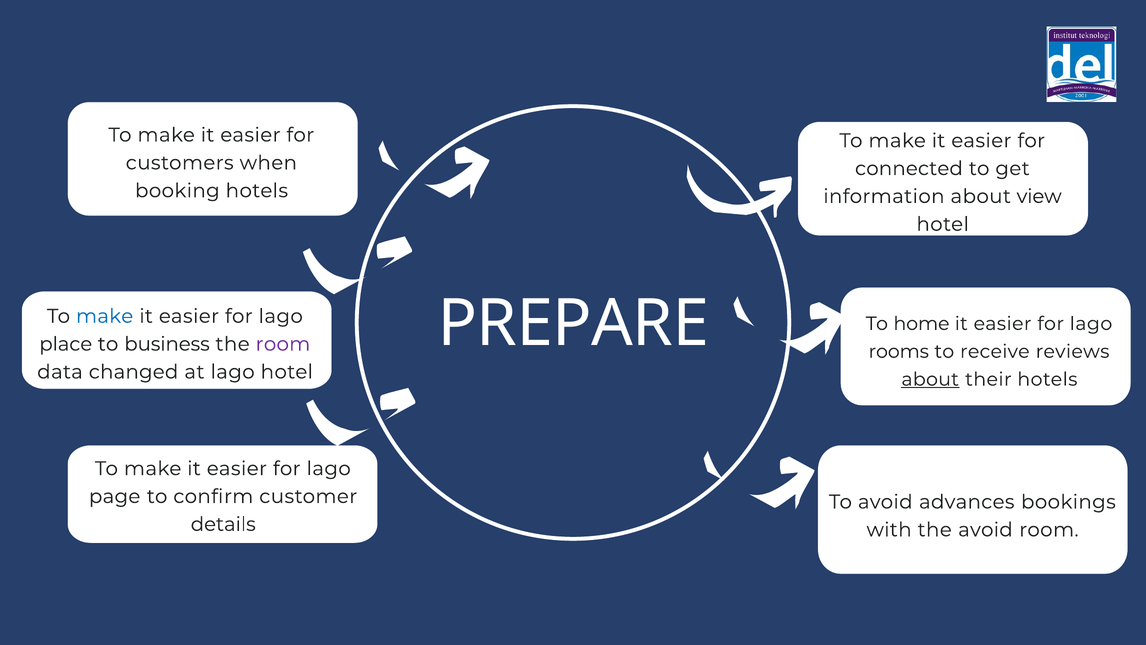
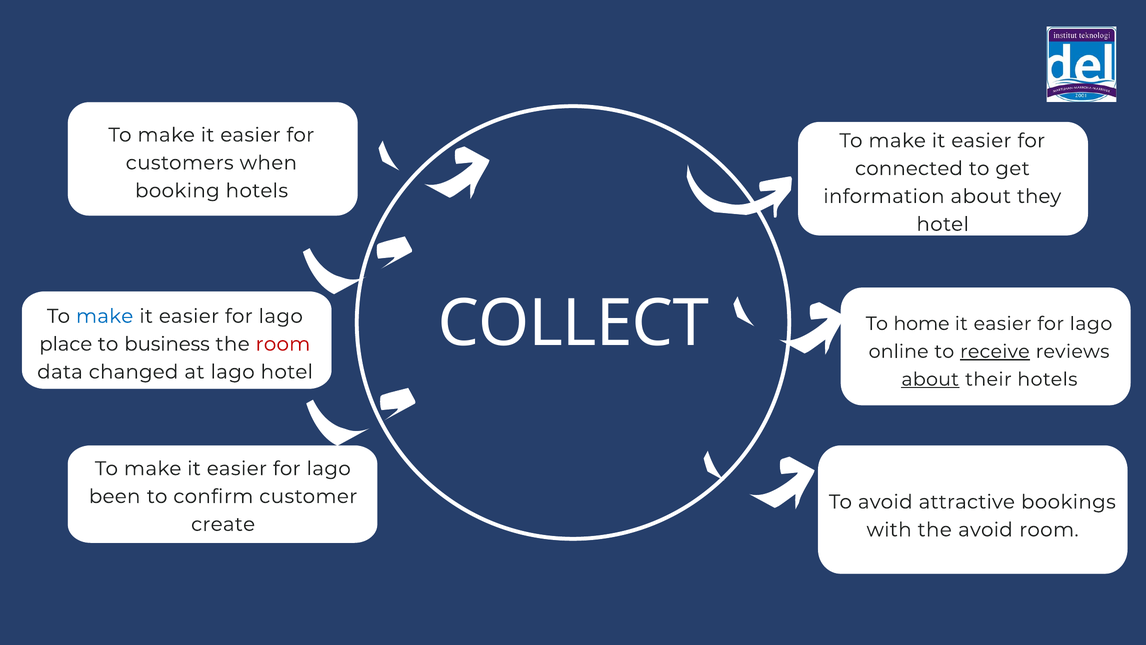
view: view -> they (1039, 196)
PREPARE: PREPARE -> COLLECT (573, 323)
room colour: purple -> red (283, 344)
rooms: rooms -> online (899, 351)
receive underline: none -> present (995, 351)
page: page -> been (115, 496)
advances: advances -> attractive (967, 502)
details: details -> create (223, 524)
